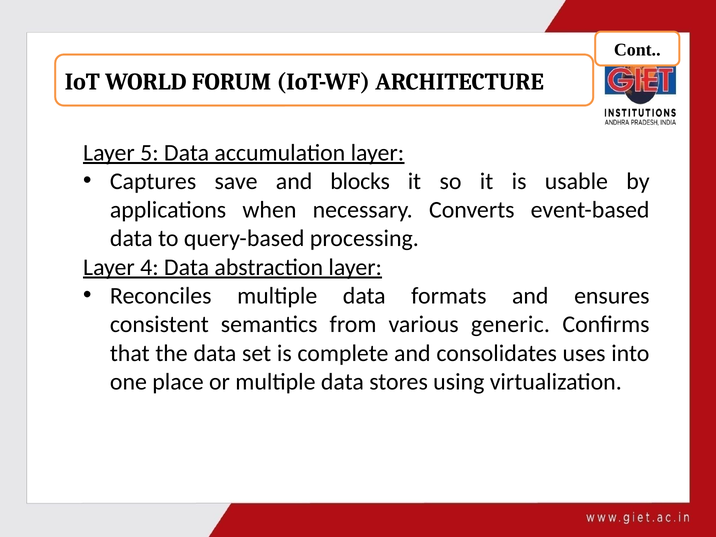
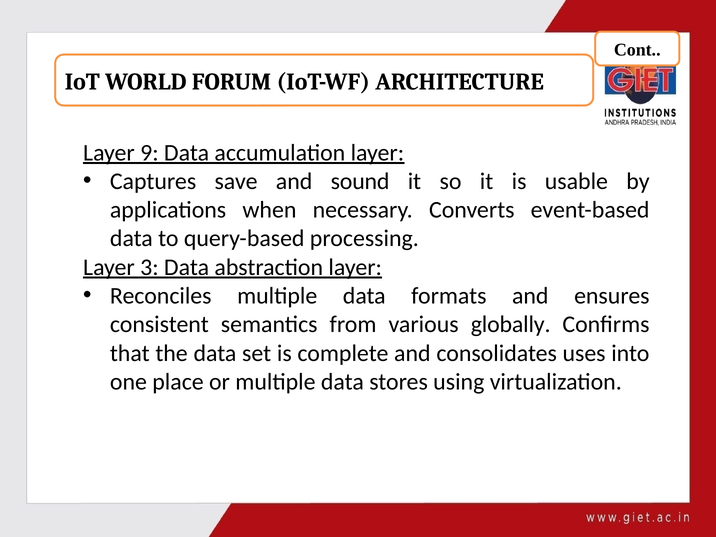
5: 5 -> 9 (149, 153)
blocks: blocks -> sound (360, 181)
4: 4 -> 3 (149, 267)
generic: generic -> globally (511, 324)
